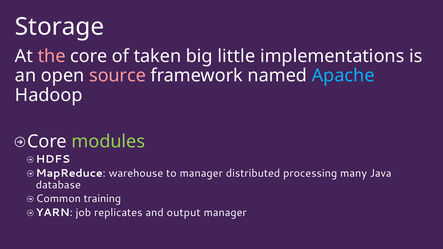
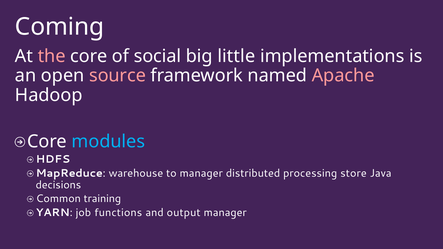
Storage: Storage -> Coming (60, 27)
taken: taken -> social (157, 56)
Apache colour: light blue -> pink (343, 76)
modules colour: light green -> light blue (108, 142)
many: many -> store (354, 173)
database: database -> decisions (58, 185)
replicates: replicates -> functions (118, 213)
